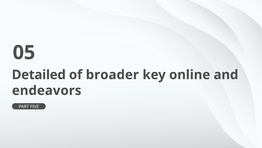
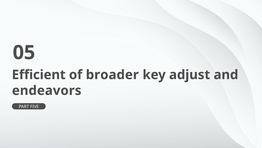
Detailed: Detailed -> Efficient (39, 74)
online: online -> adjust (190, 74)
